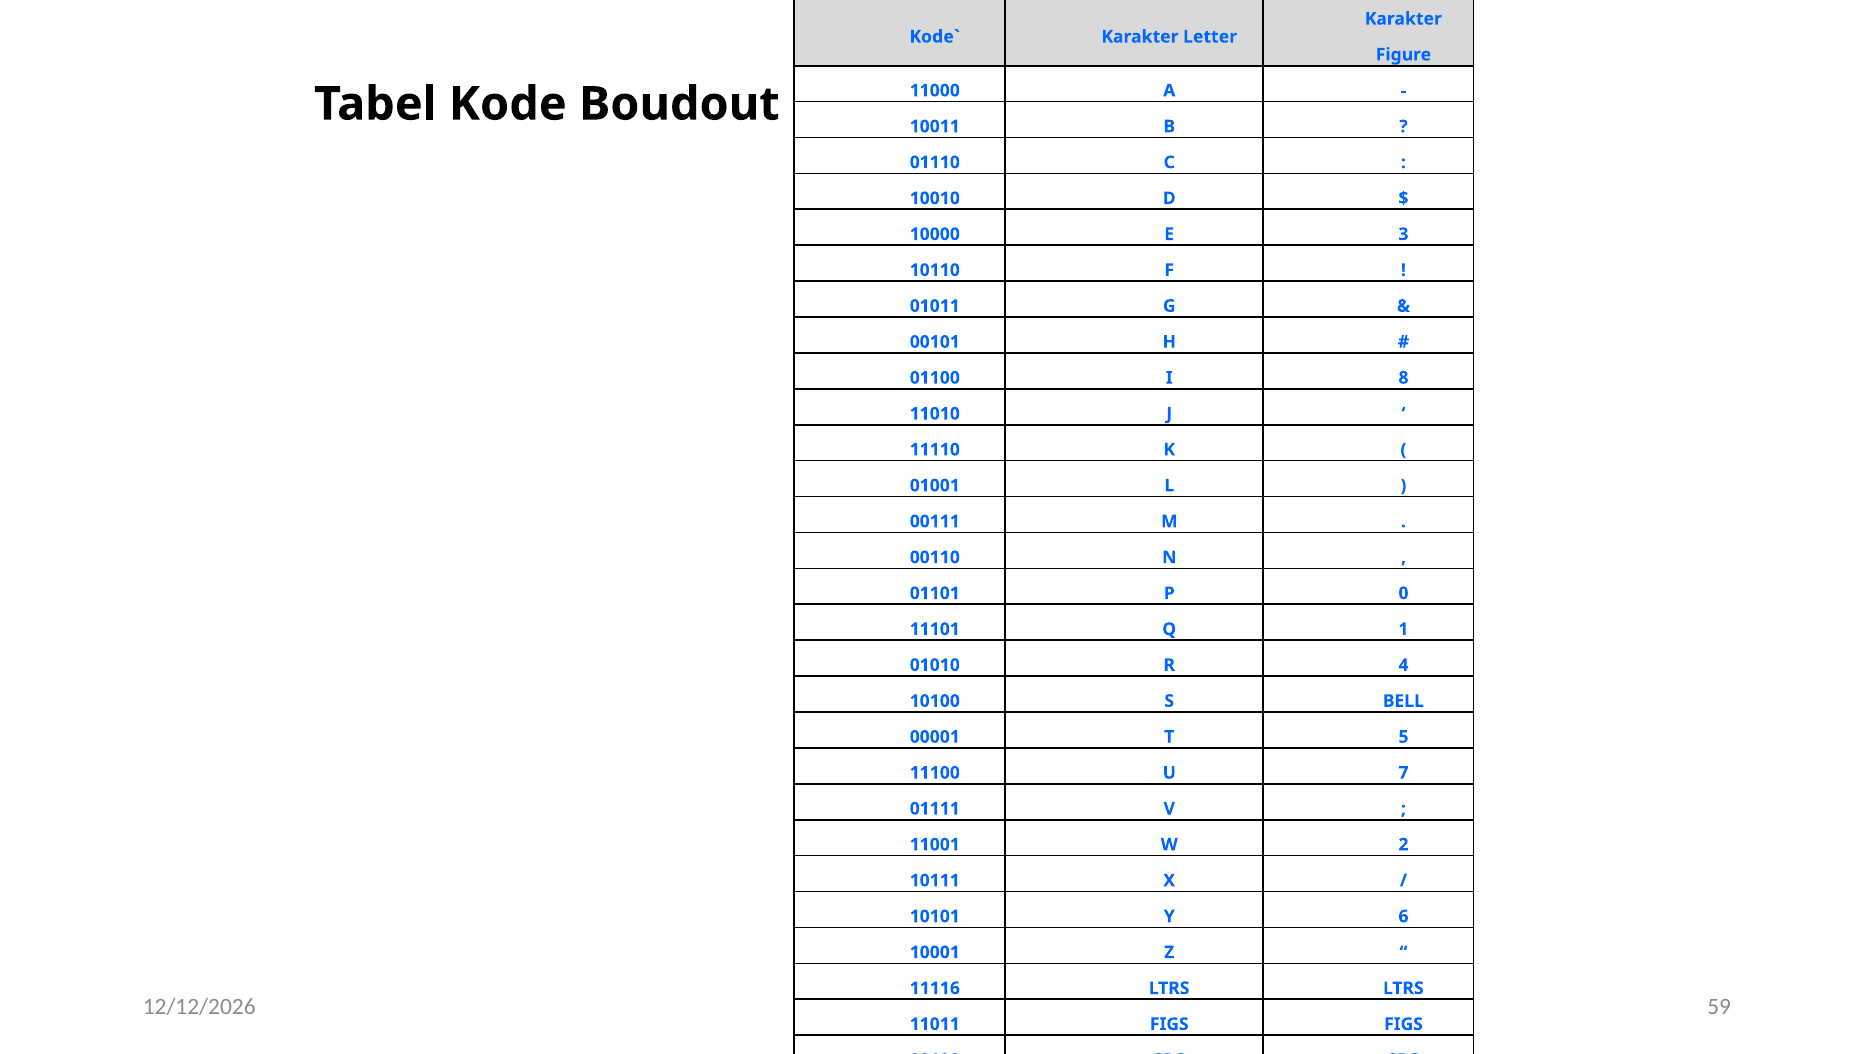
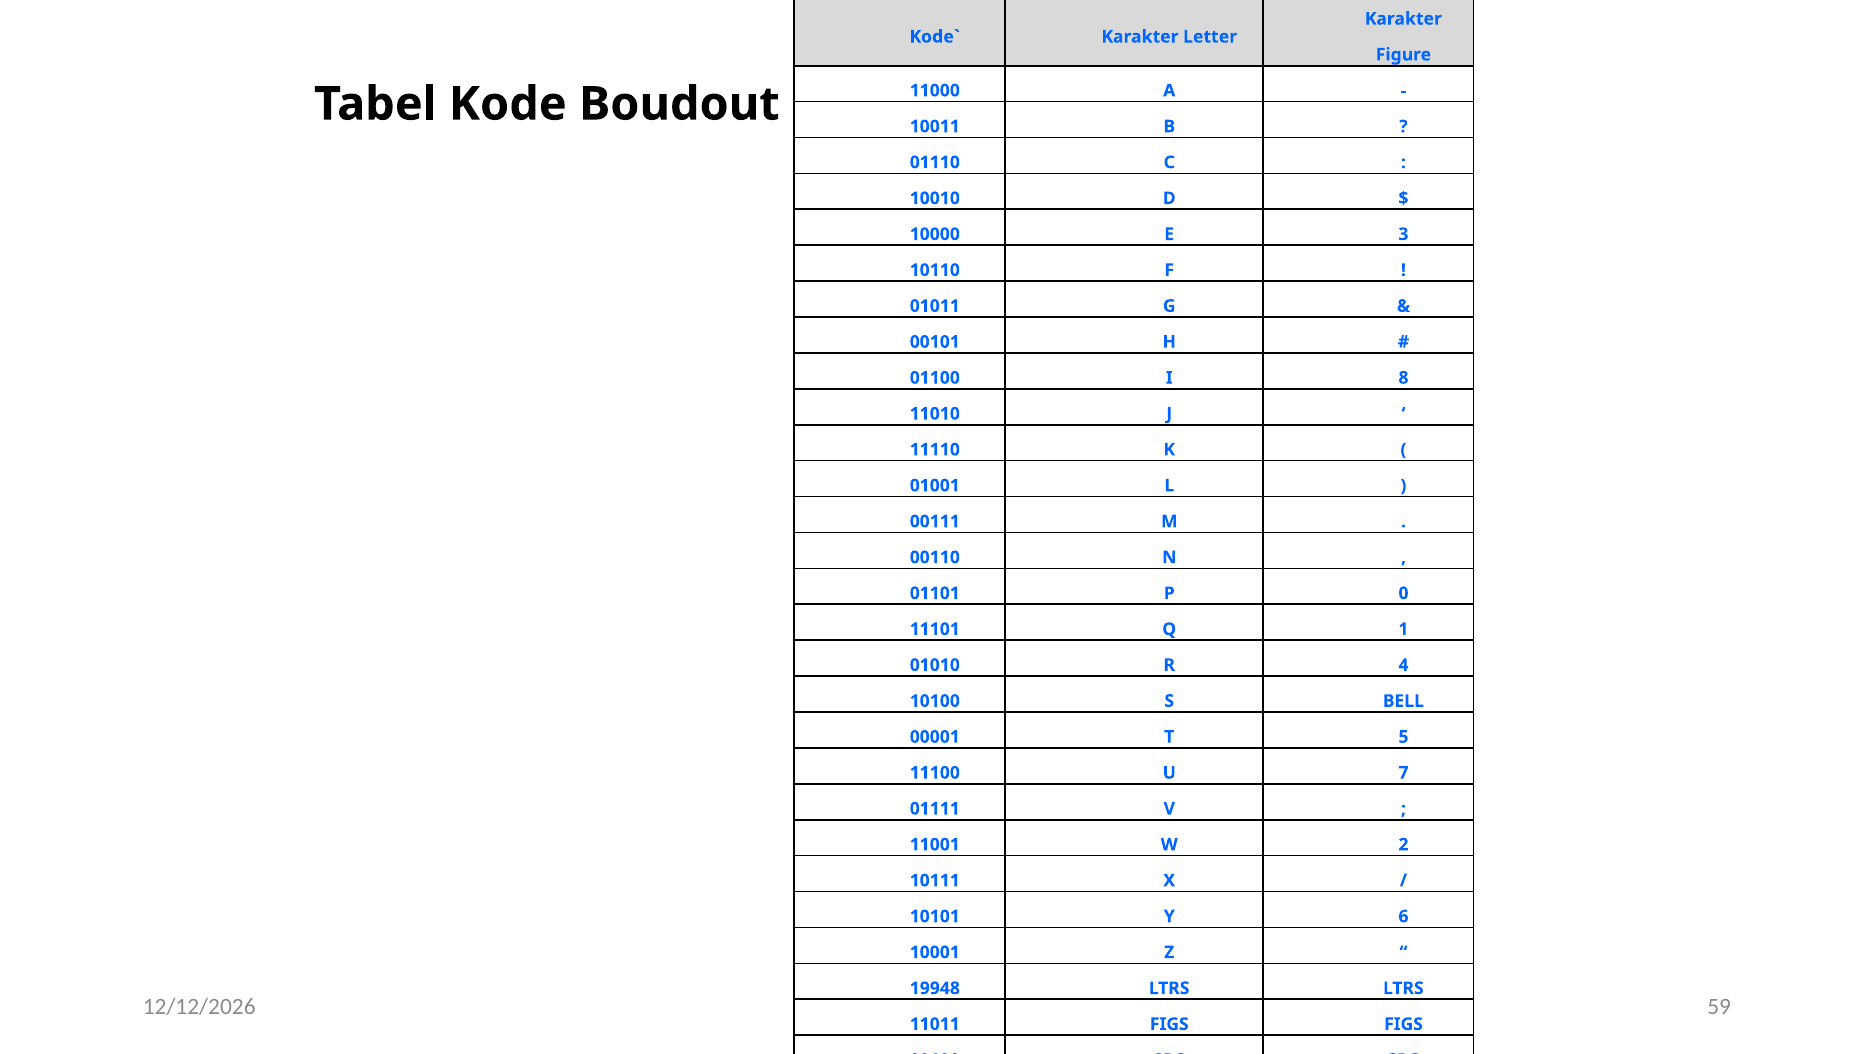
11116: 11116 -> 19948 (935, 988)
